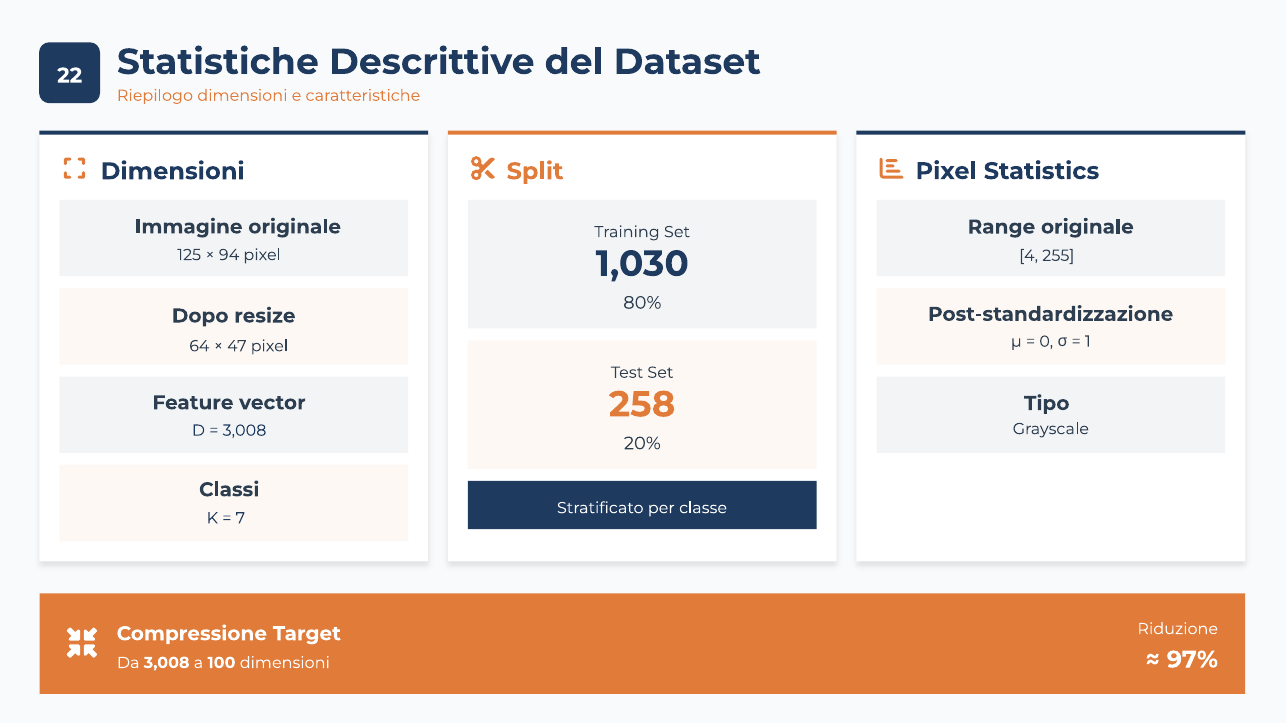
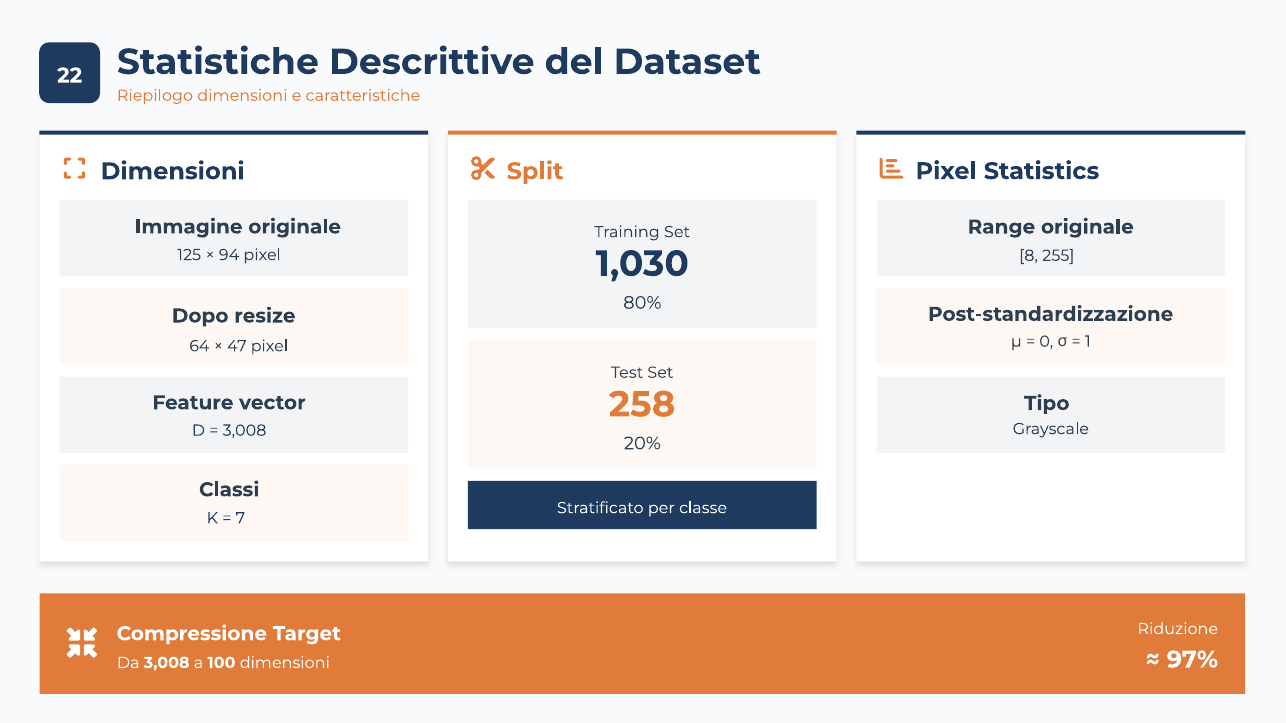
4: 4 -> 8 (1028, 256)
